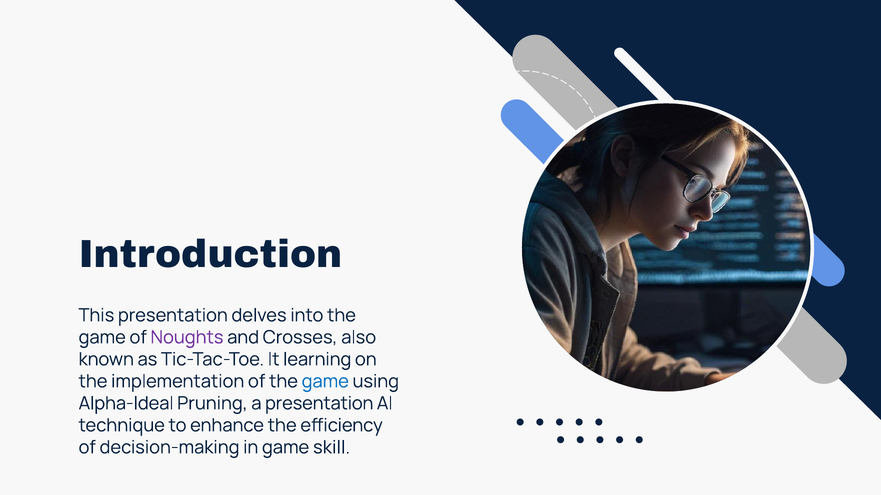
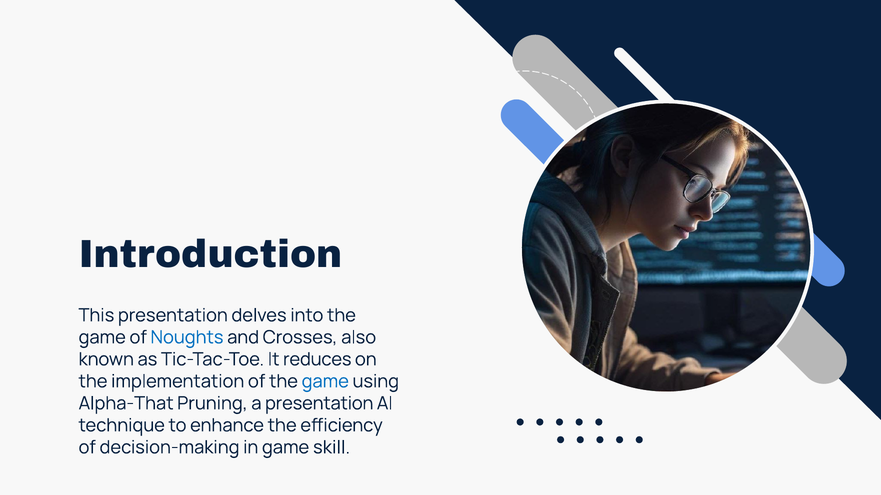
Noughts colour: purple -> blue (187, 338)
learning: learning -> reduces (317, 360)
Alpha-Ideal: Alpha-Ideal -> Alpha-That (126, 404)
